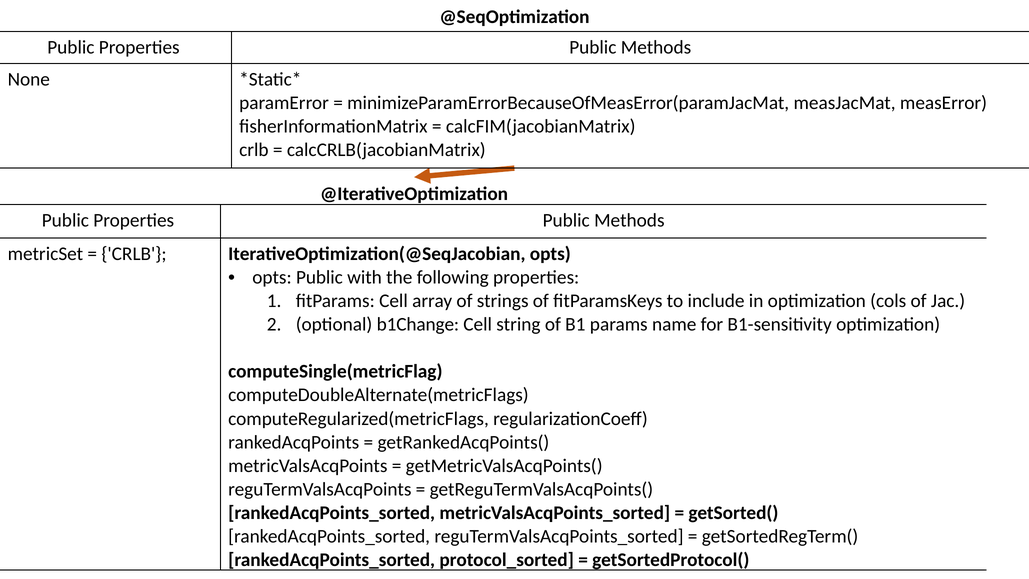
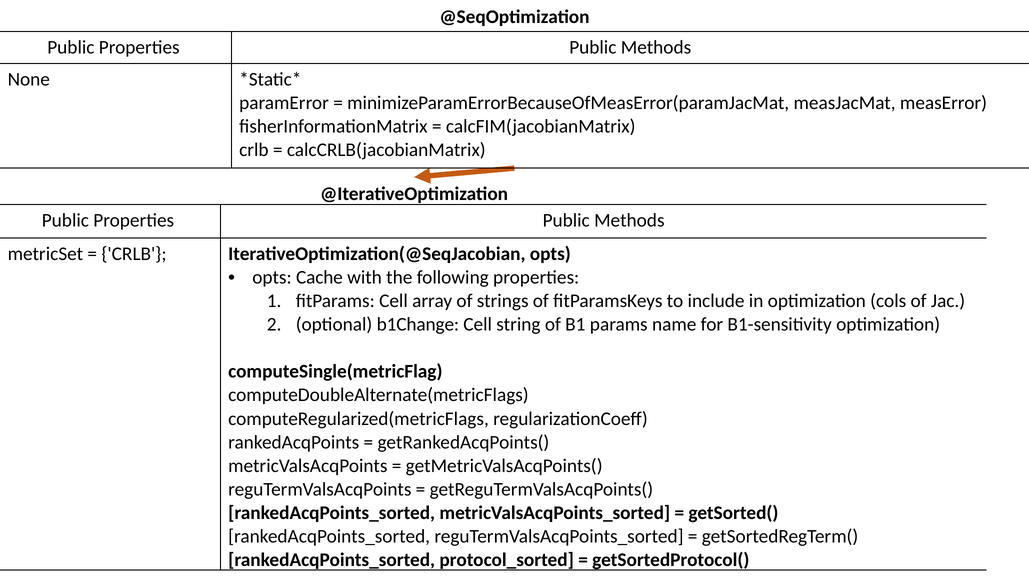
opts Public: Public -> Cache (319, 277)
